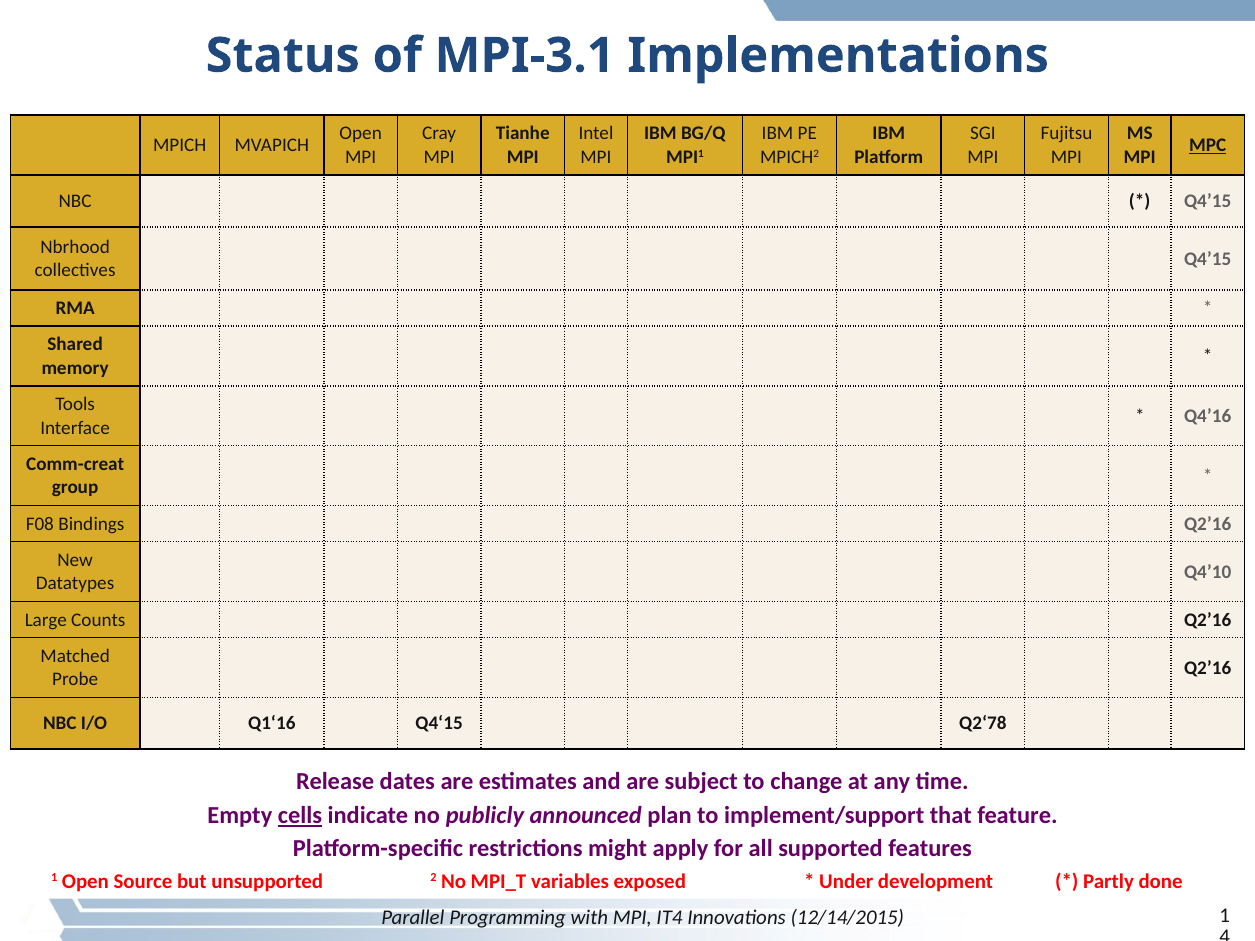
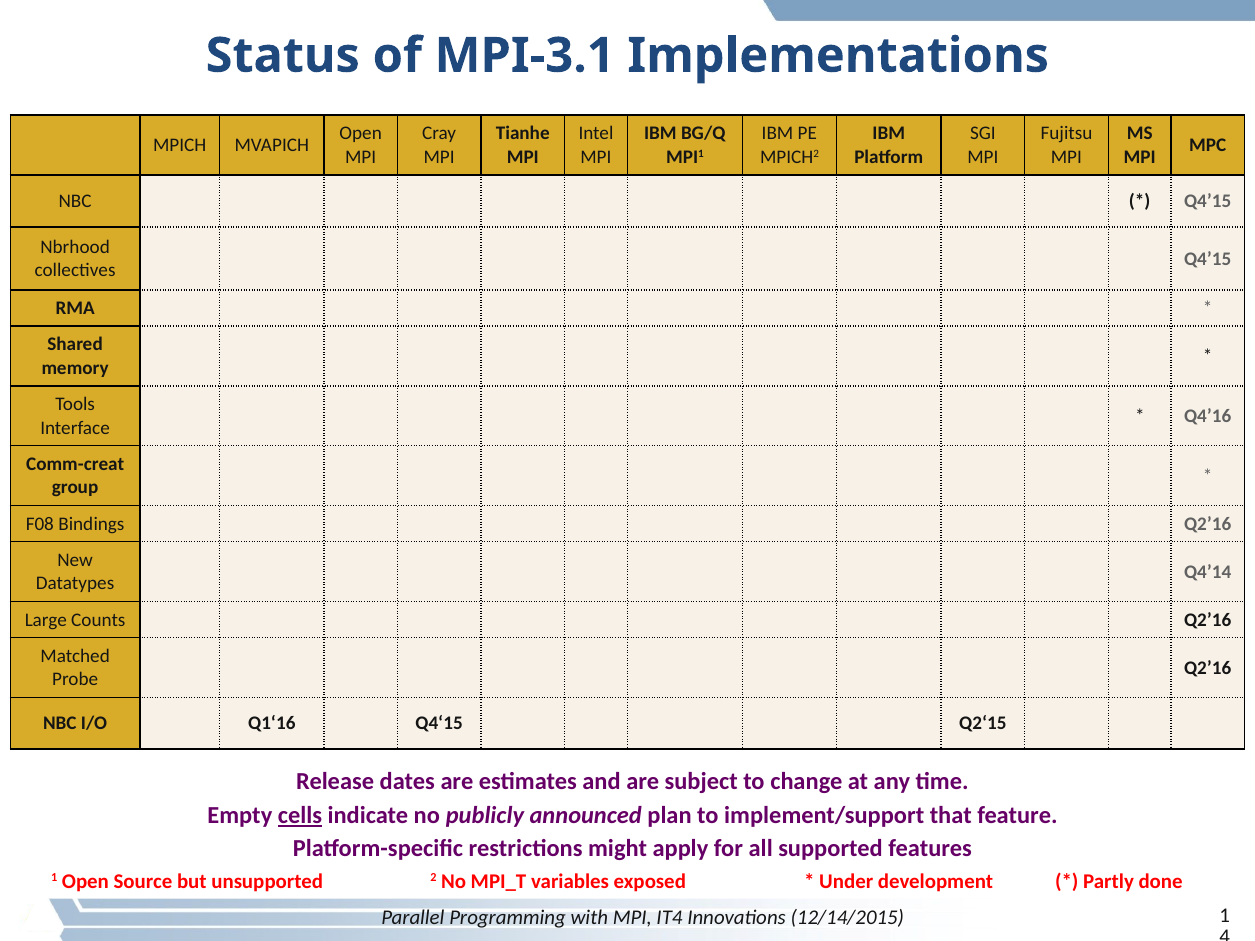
MPC underline: present -> none (1208, 145)
Q4’10: Q4’10 -> Q4’14 (1208, 572)
Q2‘78: Q2‘78 -> Q2‘15 (983, 724)
